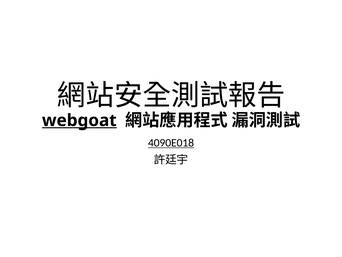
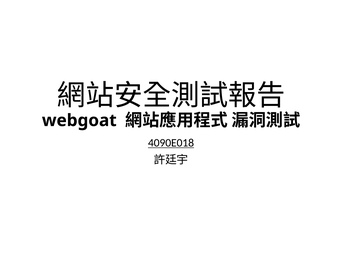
webgoat underline: present -> none (79, 120)
